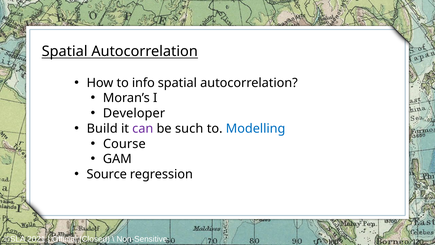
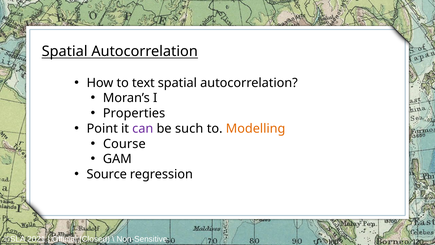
info: info -> text (143, 83)
Developer: Developer -> Properties (134, 113)
Build: Build -> Point (102, 128)
Modelling colour: blue -> orange (256, 128)
